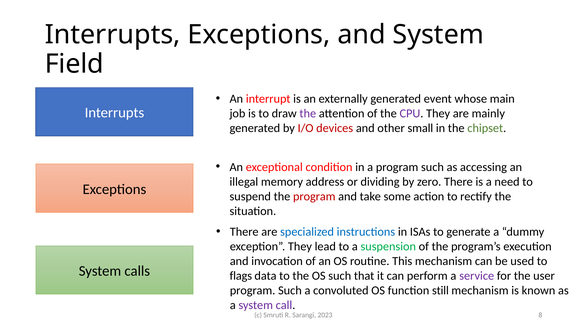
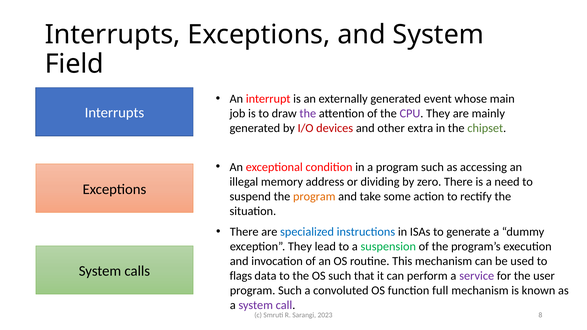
small: small -> extra (420, 128)
program colour: red -> orange (314, 196)
still: still -> full (440, 291)
